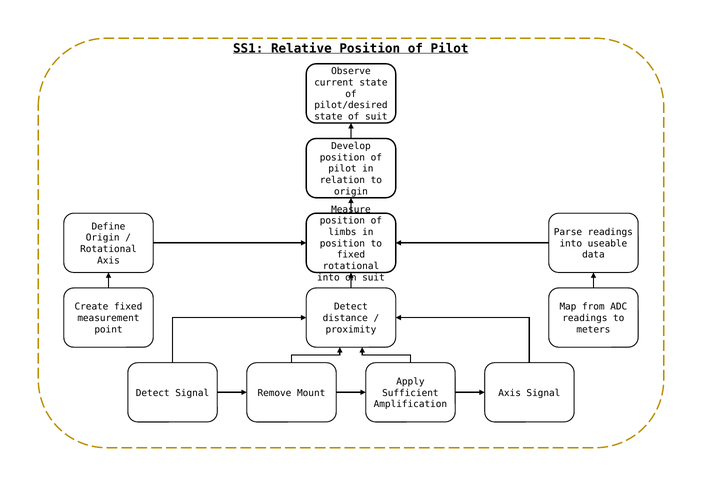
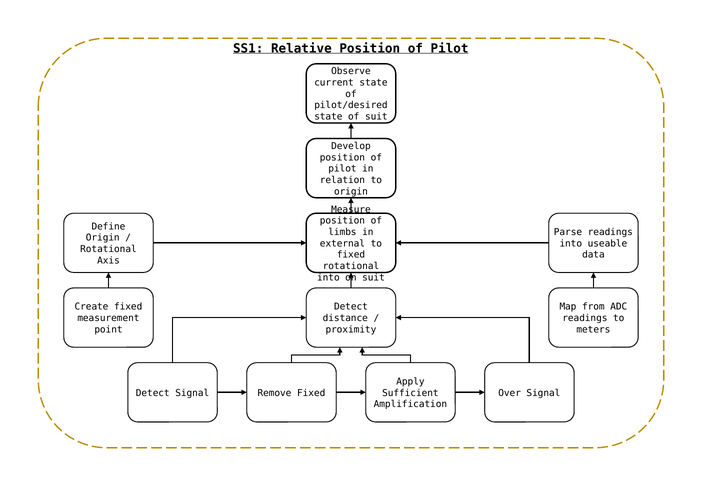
position: position -> external (342, 243)
Remove Mount: Mount -> Fixed (311, 393)
Axis: Axis -> Over (510, 393)
